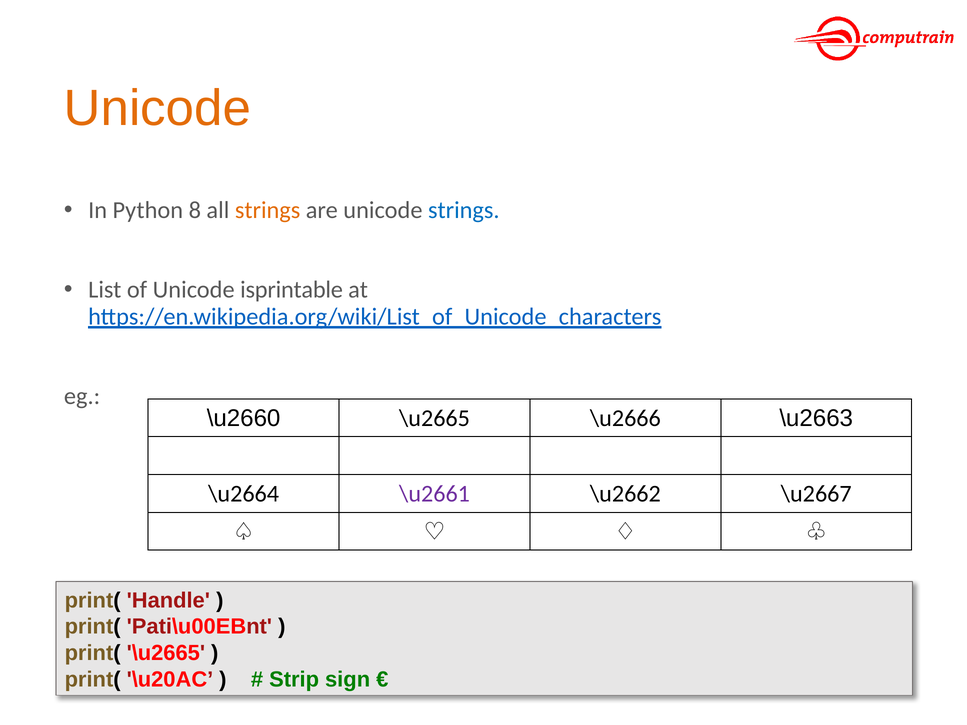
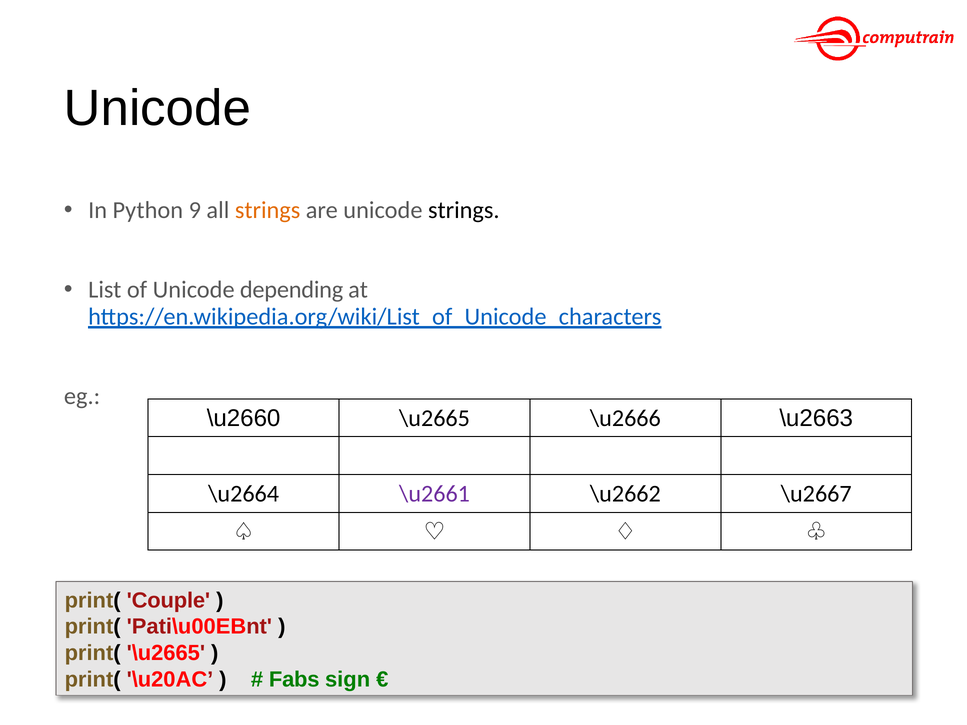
Unicode colour: orange -> black (158, 108)
8: 8 -> 9 (195, 210)
strings colour: blue -> black (464, 210)
isprintable: isprintable -> depending (292, 290)
Handle: Handle -> Couple (168, 601)
Strip: Strip -> Fabs (294, 679)
